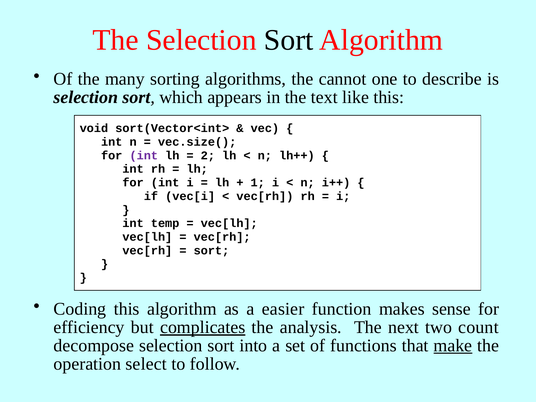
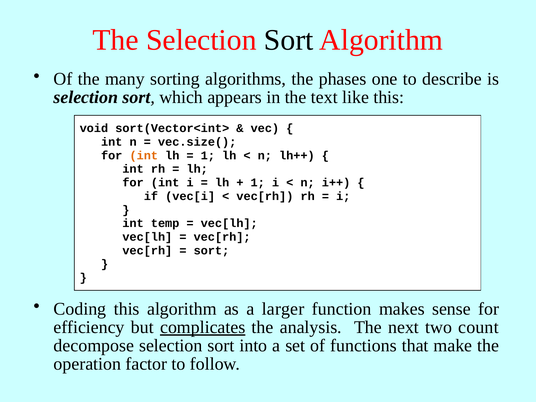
cannot: cannot -> phases (343, 79)
int colour: purple -> orange (144, 156)
2: 2 -> 1 (208, 156)
easier: easier -> larger (283, 309)
make underline: present -> none (453, 346)
select: select -> factor (146, 364)
